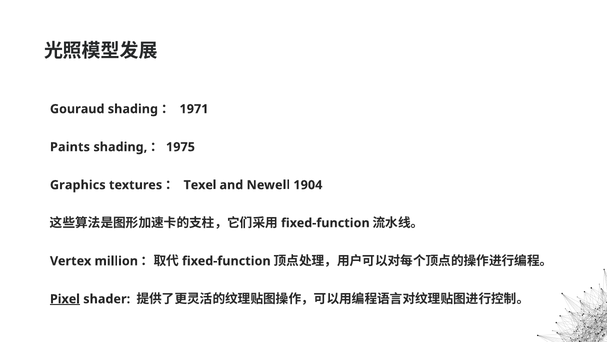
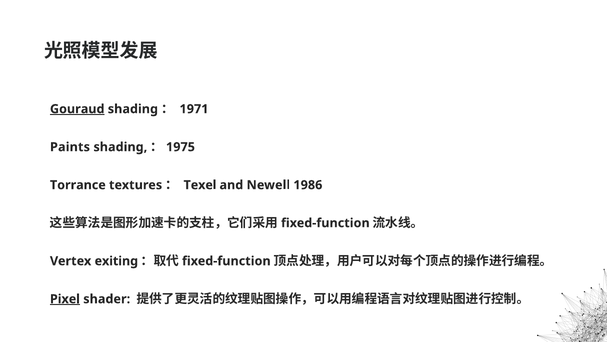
Gouraud underline: none -> present (77, 109)
Graphics: Graphics -> Torrance (78, 185)
1904: 1904 -> 1986 (308, 185)
million: million -> exiting (116, 261)
